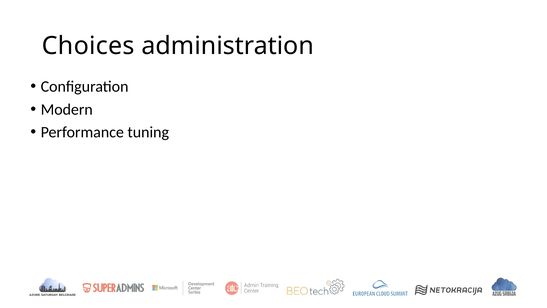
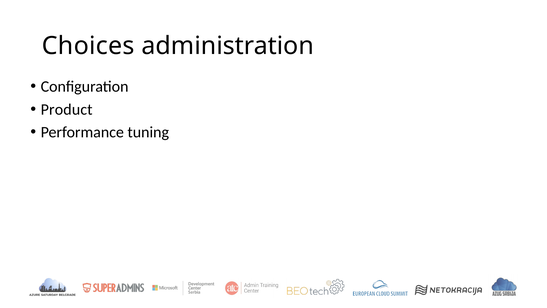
Modern: Modern -> Product (67, 109)
